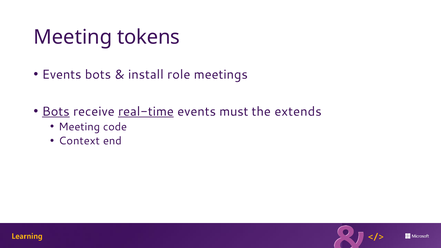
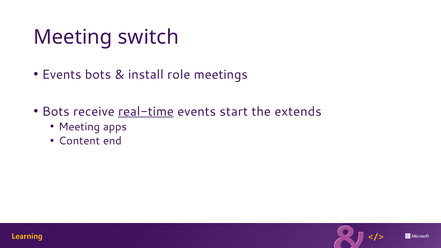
tokens: tokens -> switch (148, 37)
Bots underline: present -> none (56, 112)
must: must -> start (234, 112)
code: code -> apps (115, 127)
Context: Context -> Content (79, 141)
